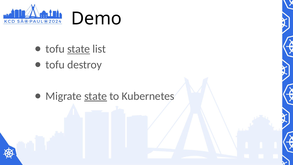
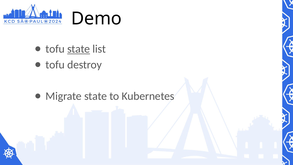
state underline: present -> none (96, 96)
